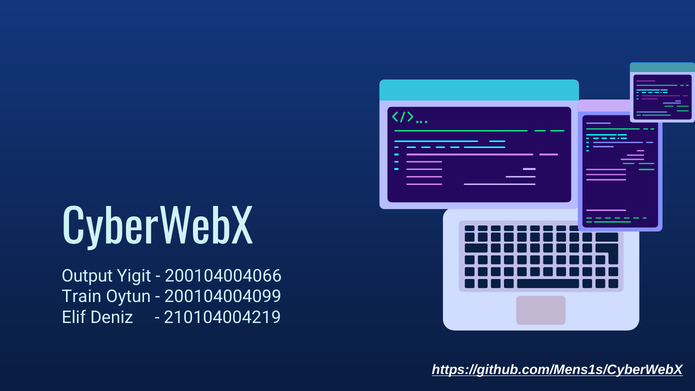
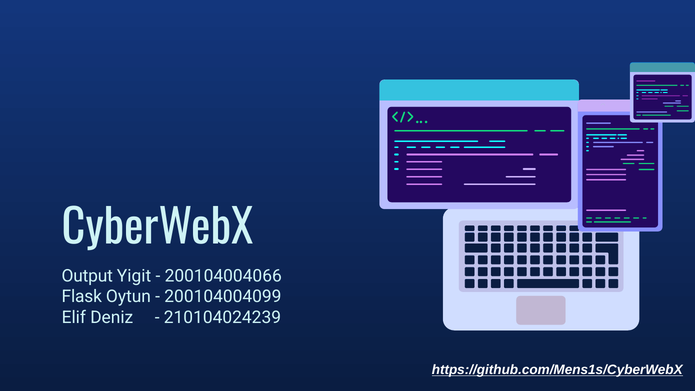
Train: Train -> Flask (82, 297)
210104004219: 210104004219 -> 210104024239 (222, 317)
